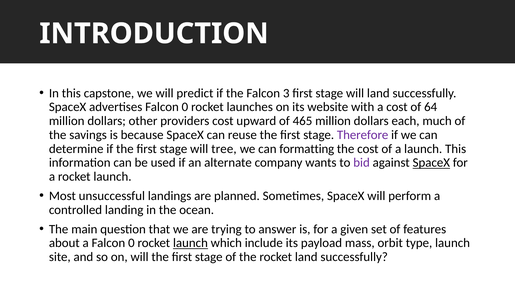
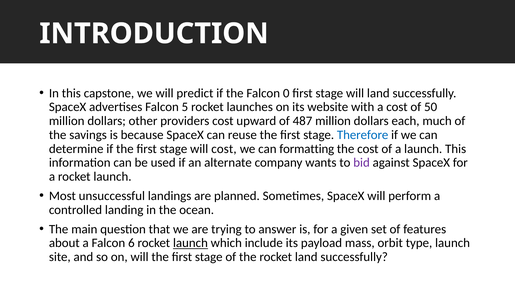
3: 3 -> 0 (286, 93)
advertises Falcon 0: 0 -> 5 (185, 107)
64: 64 -> 50 (431, 107)
465: 465 -> 487 (302, 121)
Therefore colour: purple -> blue (363, 135)
will tree: tree -> cost (224, 149)
SpaceX underline: present -> none (431, 163)
a Falcon 0: 0 -> 6 (131, 243)
